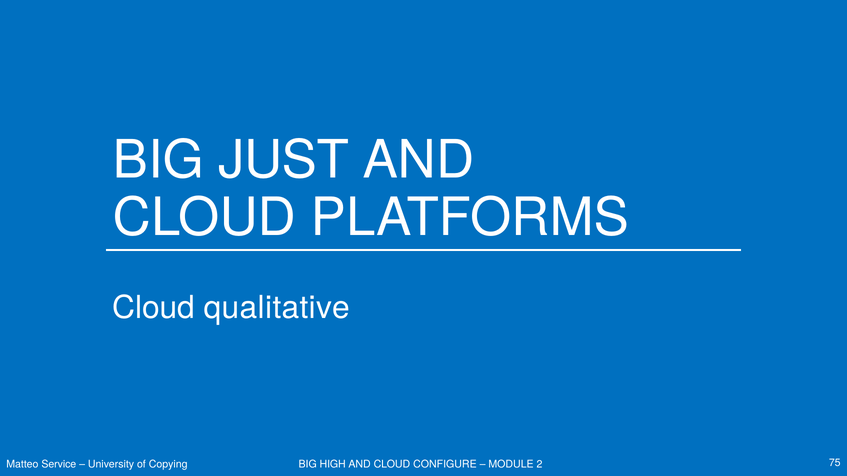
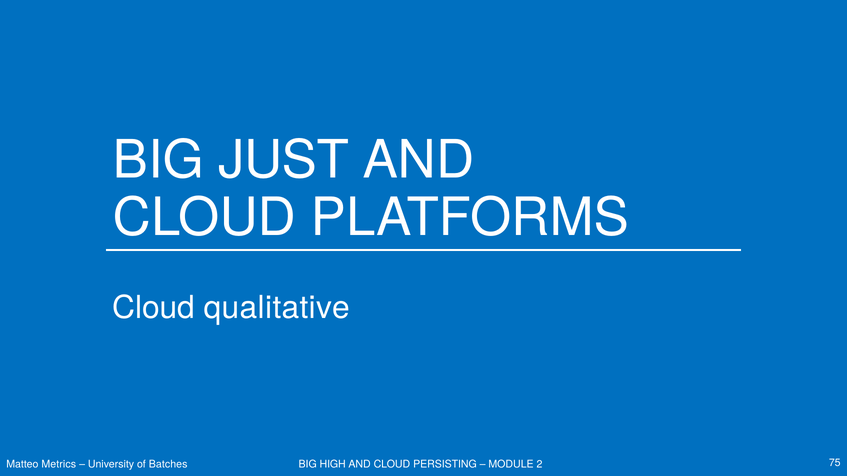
Service: Service -> Metrics (59, 464)
Copying: Copying -> Batches (168, 464)
CONFIGURE: CONFIGURE -> PERSISTING (445, 464)
